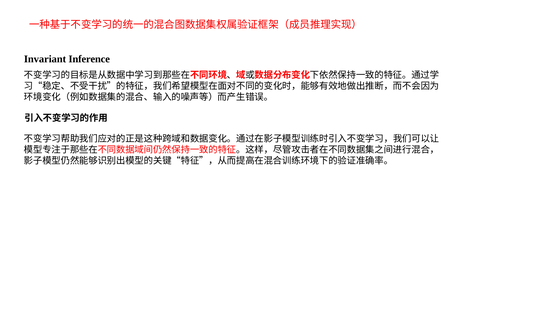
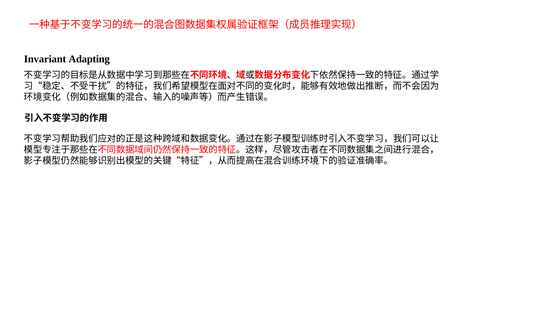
Inference: Inference -> Adapting (89, 59)
